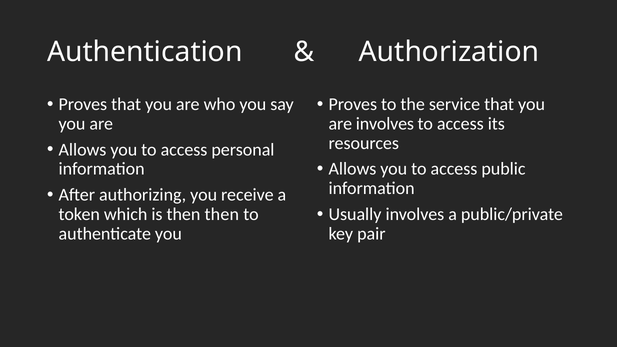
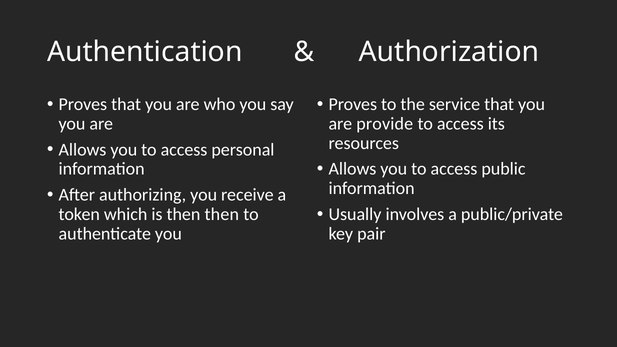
are involves: involves -> provide (385, 124)
